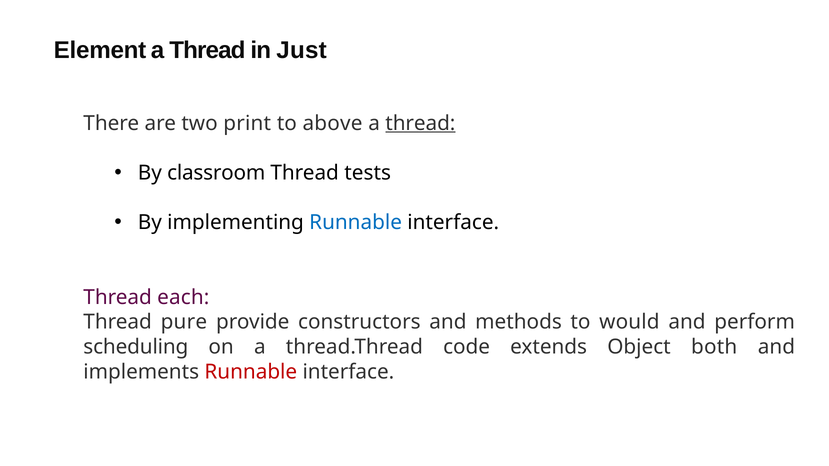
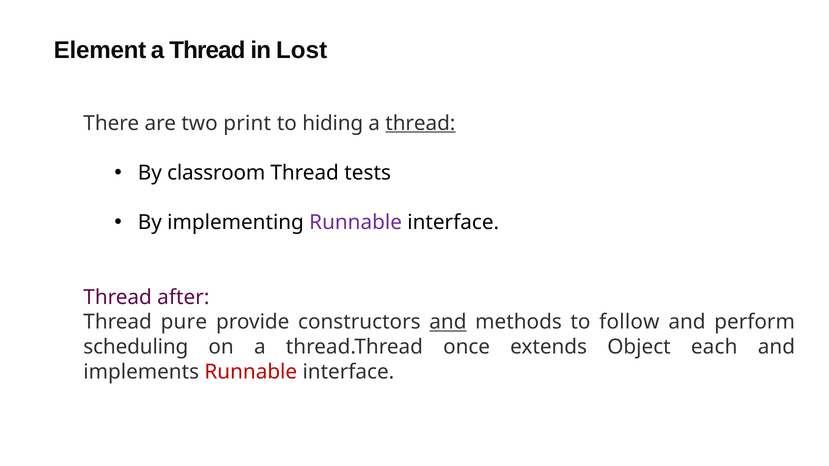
Just: Just -> Lost (302, 50)
above: above -> hiding (333, 123)
Runnable colour: blue -> purple (356, 223)
each: each -> after (183, 297)
and underline: none -> present (448, 322)
would: would -> follow (629, 322)
code: code -> once (467, 347)
both: both -> each (714, 347)
